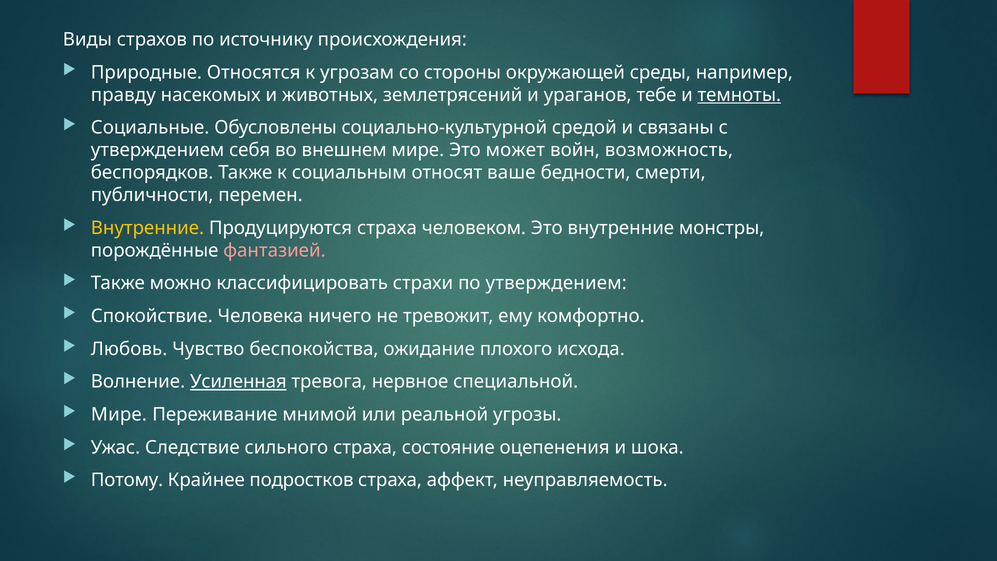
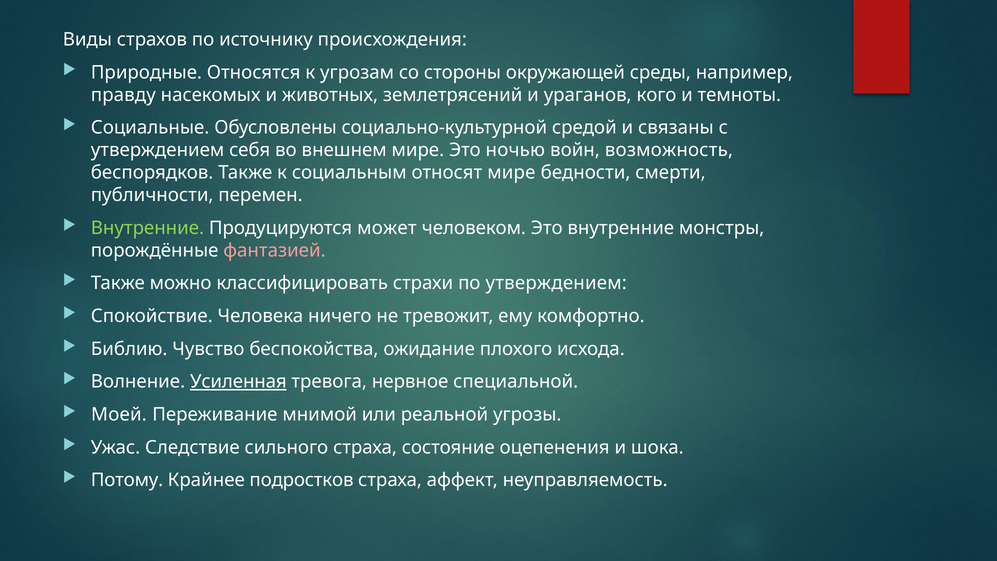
тебе: тебе -> кого (657, 95)
темноты underline: present -> none (739, 95)
может: может -> ночью (515, 150)
относят ваше: ваше -> мире (511, 173)
Внутренние colour: yellow -> light green (147, 228)
Продуцируются страха: страха -> может (387, 228)
Любовь: Любовь -> Библию (129, 349)
Мире: Мире -> Моей (119, 414)
